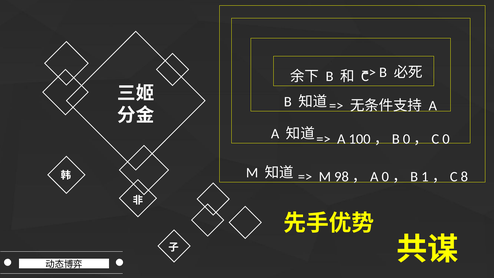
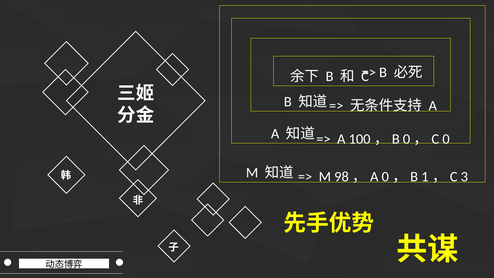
8: 8 -> 3 (464, 176)
